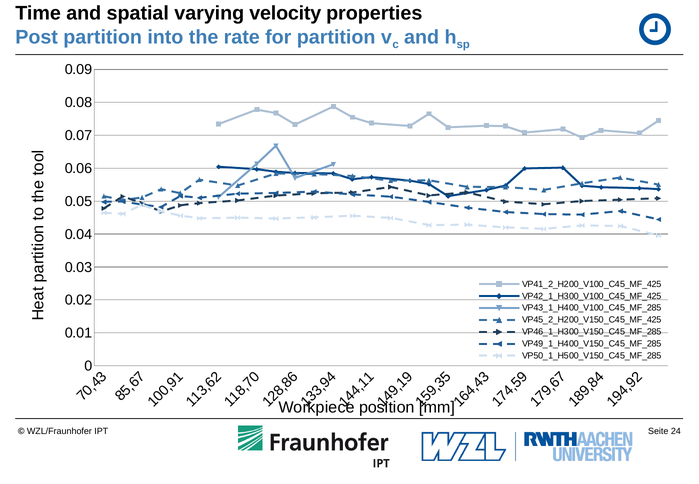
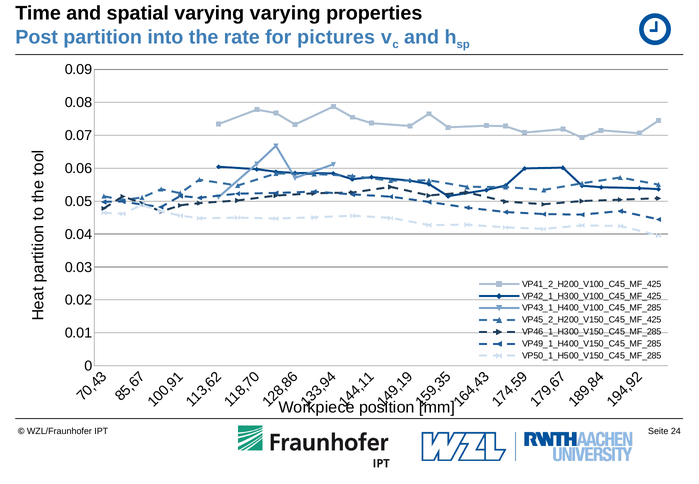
varying velocity: velocity -> varying (285, 13)
for partition: partition -> pictures (336, 37)
